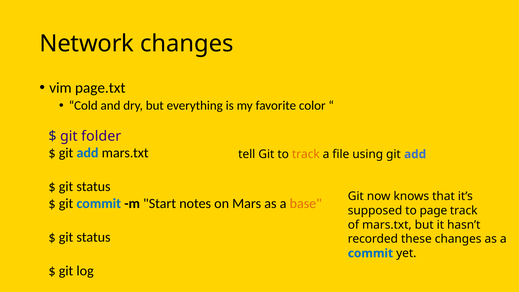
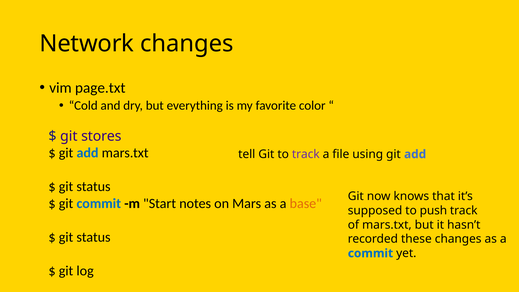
folder: folder -> stores (101, 136)
track colour: orange -> purple (306, 154)
page: page -> push (433, 210)
